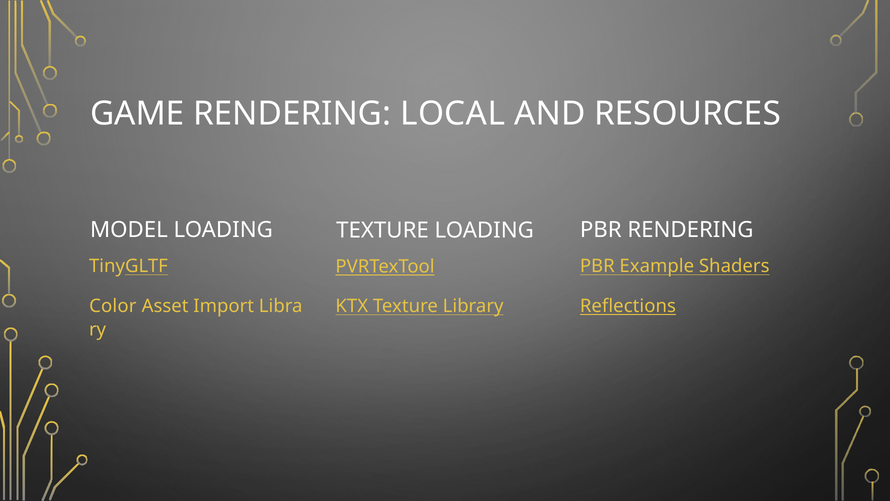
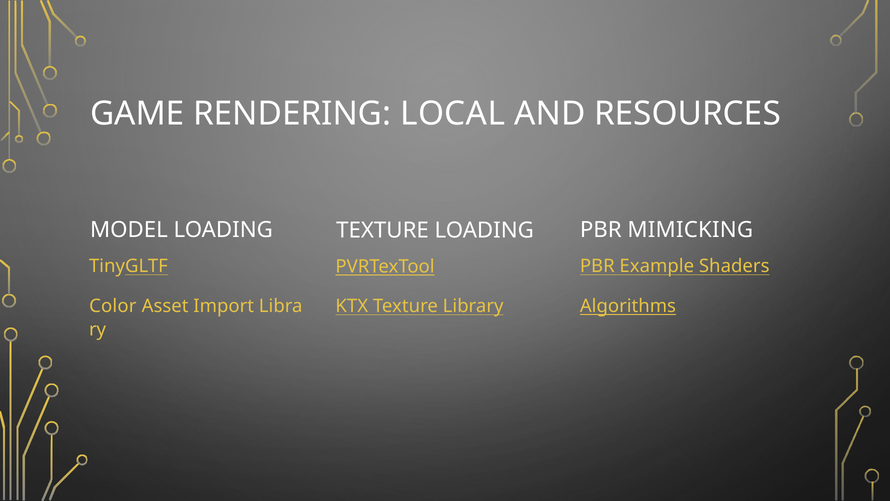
PBR RENDERING: RENDERING -> MIMICKING (690, 230)
Reflections: Reflections -> Algorithms (628, 306)
